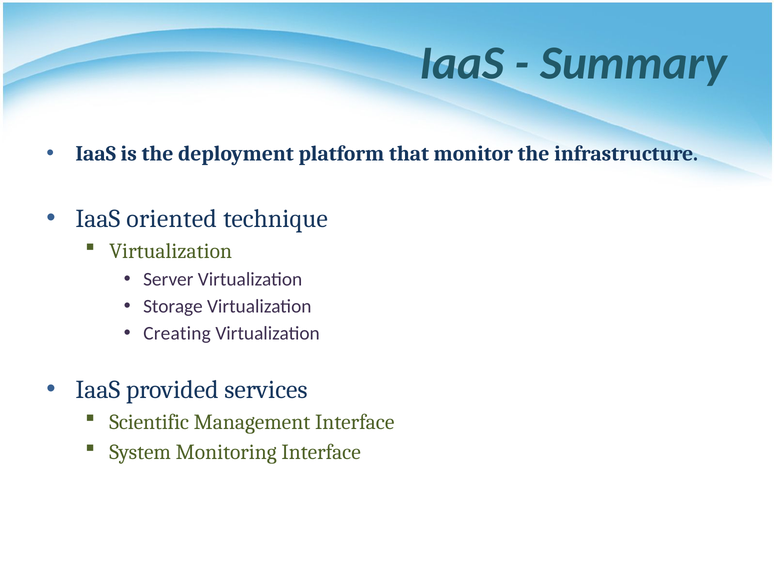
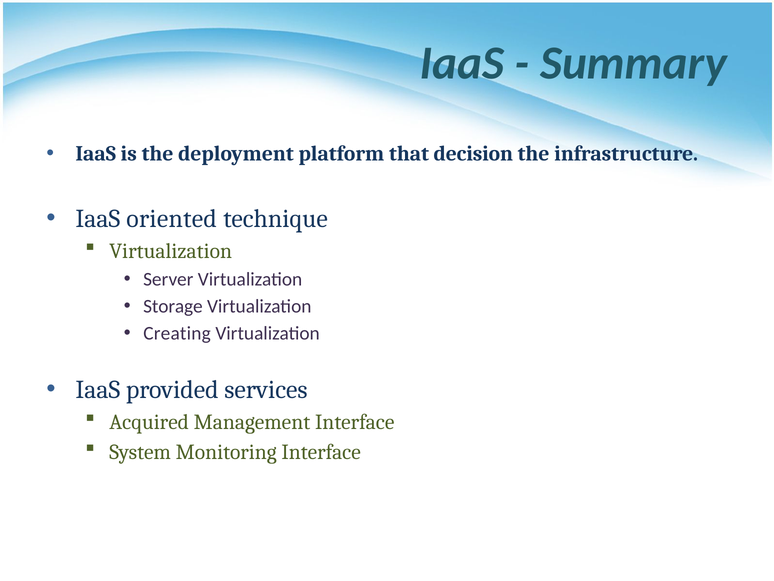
monitor: monitor -> decision (473, 154)
Scientific: Scientific -> Acquired (149, 422)
